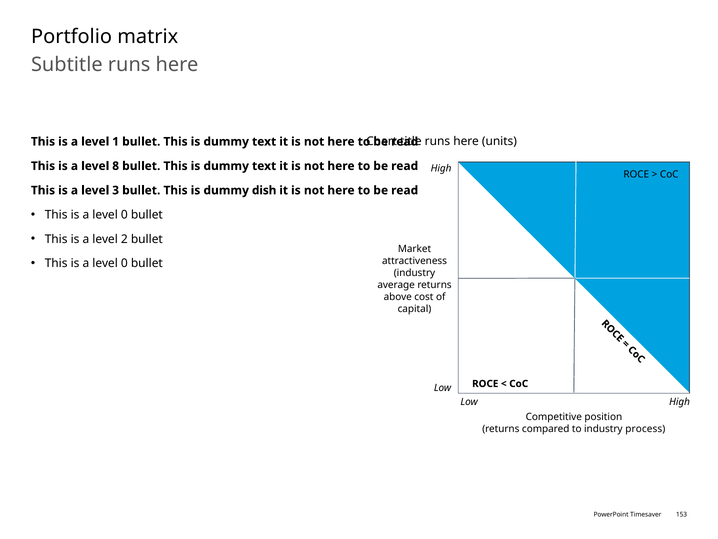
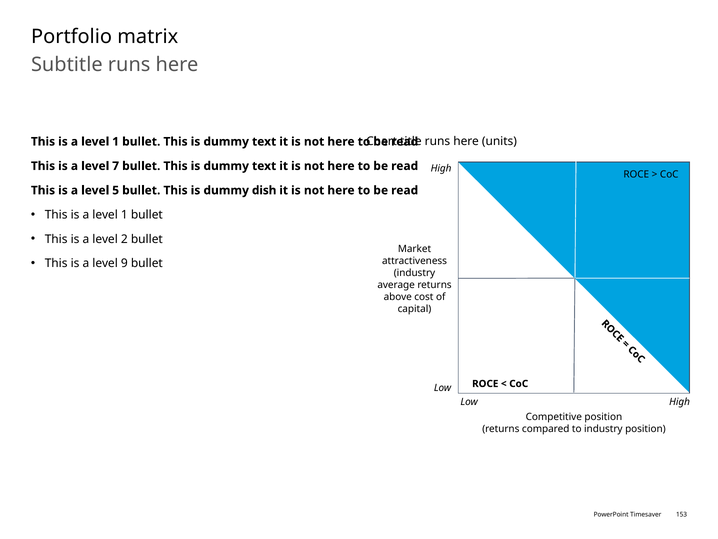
8: 8 -> 7 (116, 166)
3: 3 -> 5 (116, 190)
0: 0 -> 1 (124, 215)
0: 0 -> 9 (124, 263)
industry process: process -> position (645, 429)
